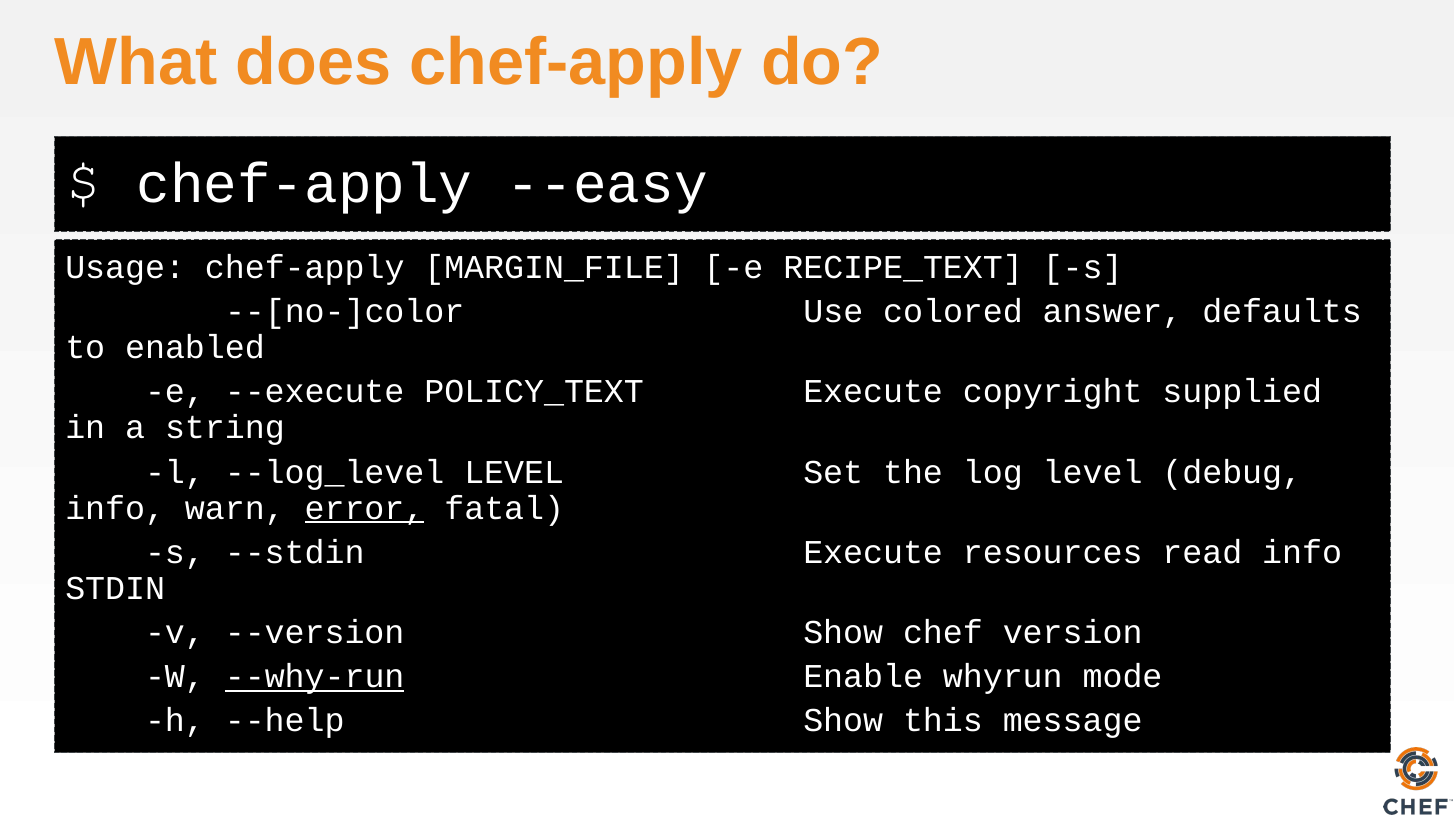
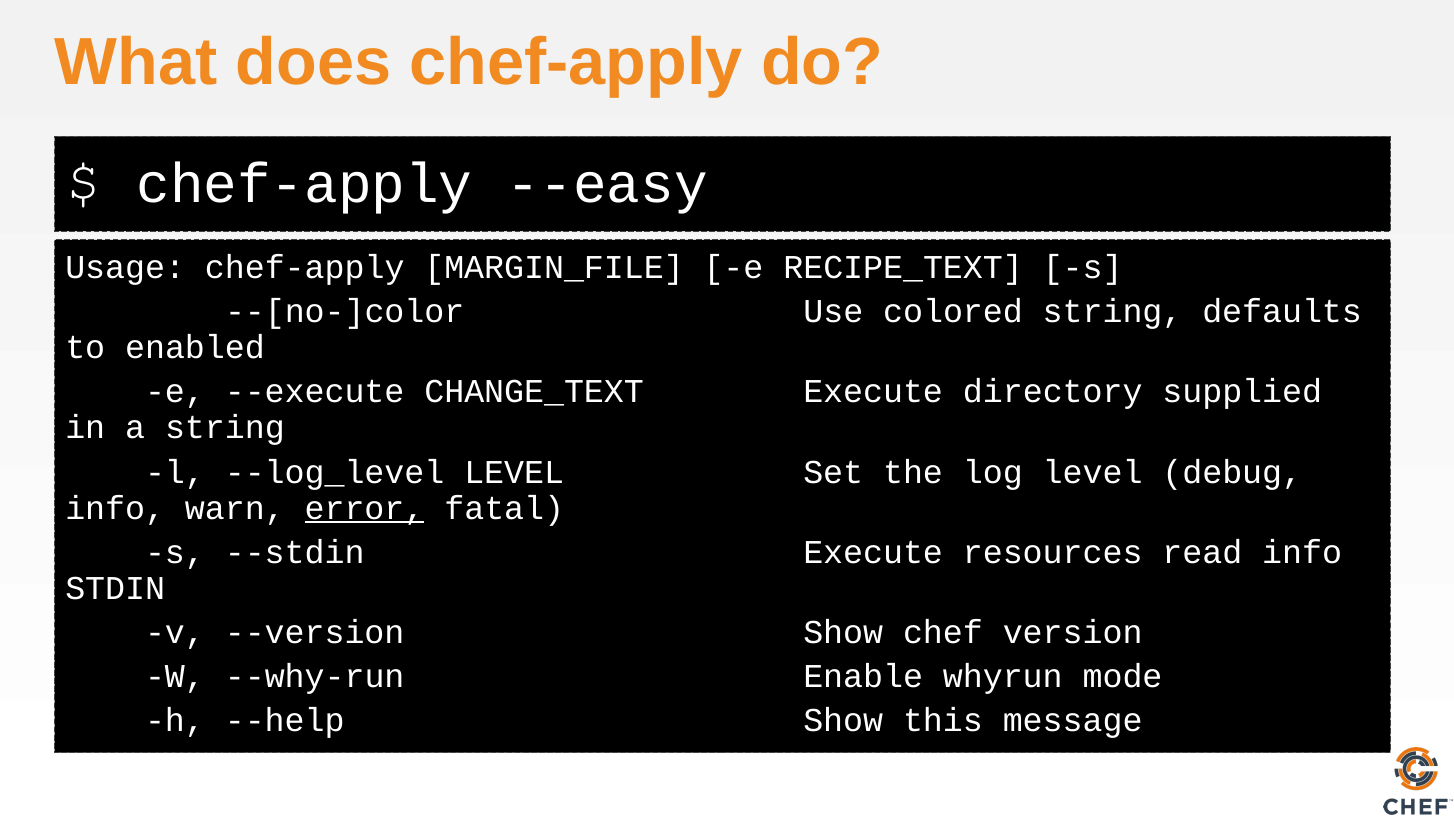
colored answer: answer -> string (1113, 312)
POLICY_TEXT: POLICY_TEXT -> CHANGE_TEXT (534, 392)
copyright: copyright -> directory (1053, 392)
--why-run underline: present -> none (315, 676)
